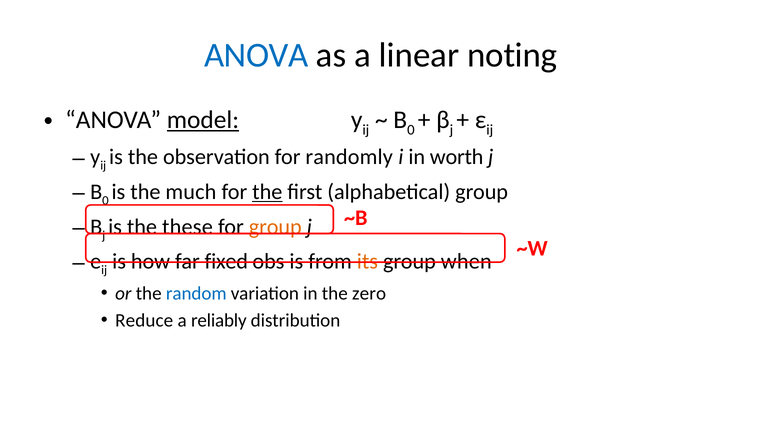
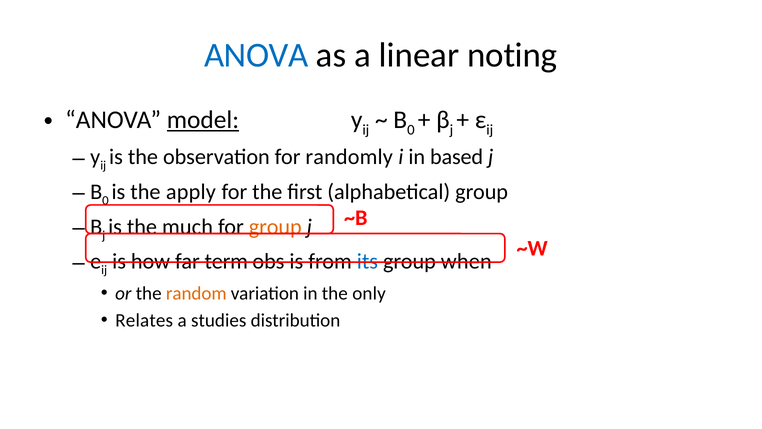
worth: worth -> based (457, 157)
much: much -> apply (191, 192)
the underline: present -> none (267, 192)
these: these -> much (187, 227)
fixed: fixed -> term (226, 261)
its colour: orange -> blue (367, 261)
random colour: blue -> orange (196, 293)
zero: zero -> only (369, 293)
Reduce: Reduce -> Relates (144, 320)
reliably: reliably -> studies (219, 320)
